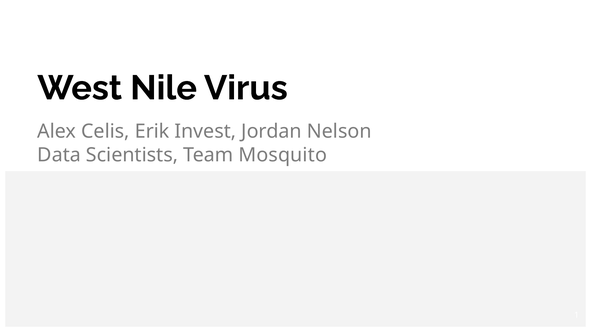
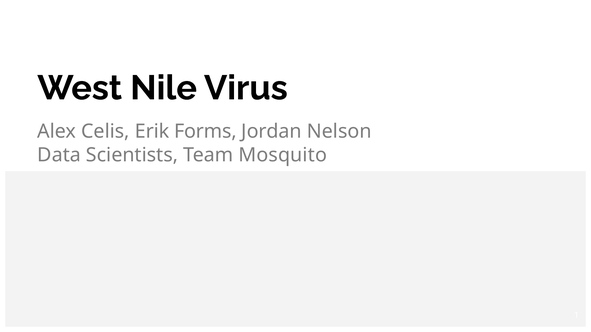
Invest: Invest -> Forms (205, 131)
